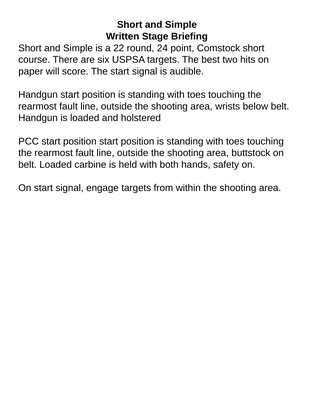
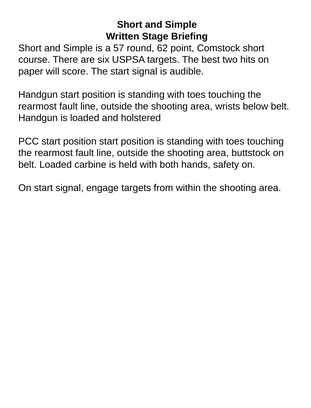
22: 22 -> 57 (119, 48)
24: 24 -> 62 (162, 48)
